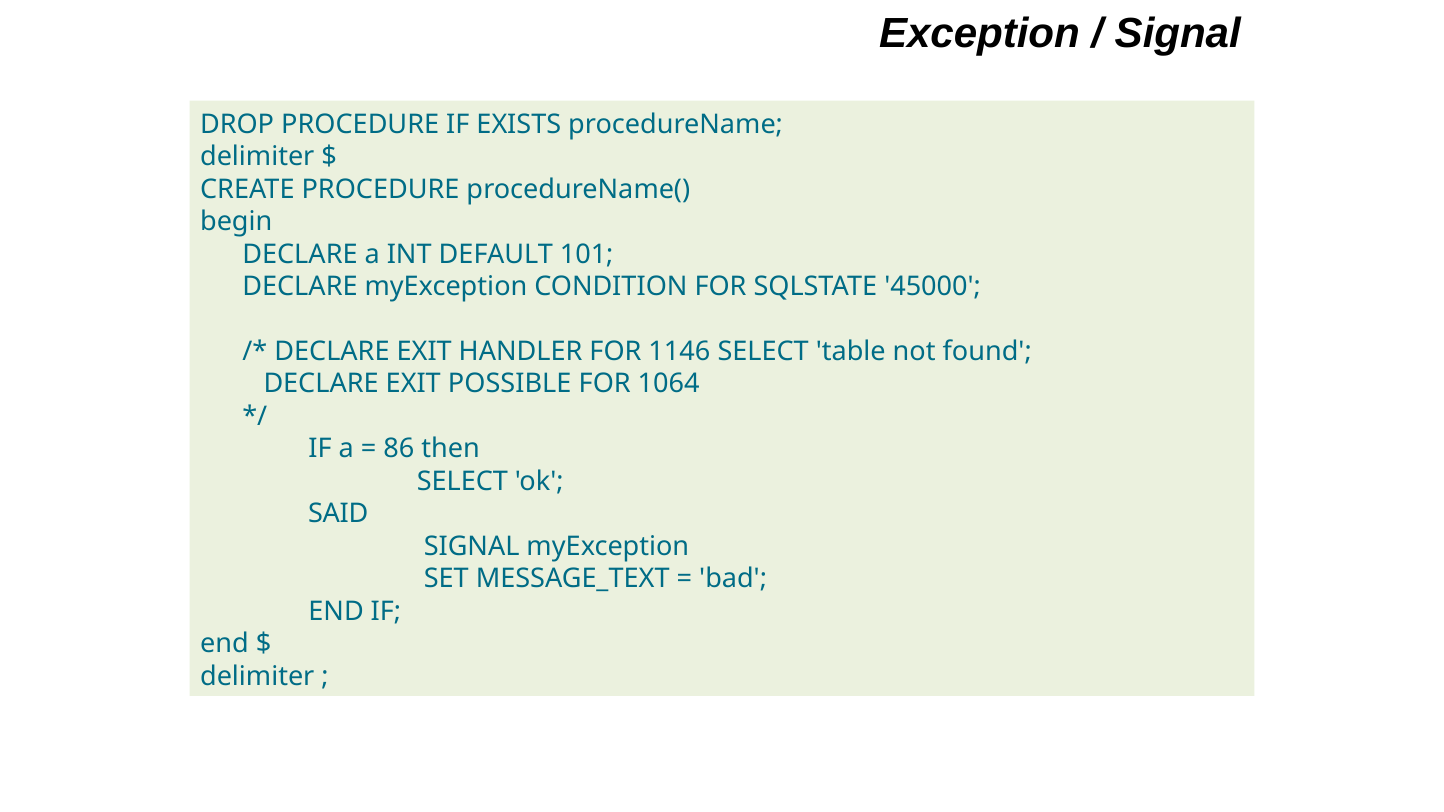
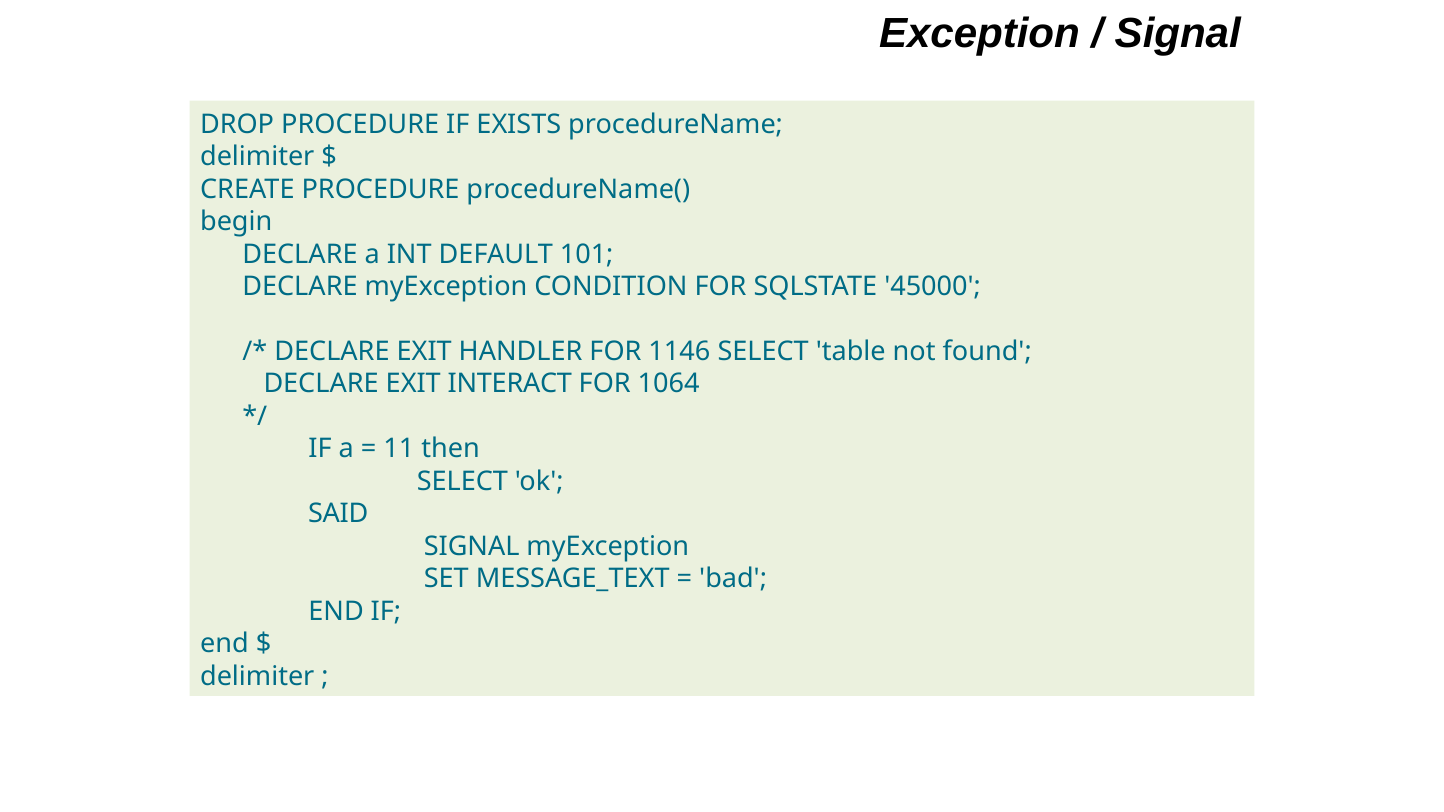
POSSIBLE: POSSIBLE -> INTERACT (510, 384)
86: 86 -> 11 (399, 449)
